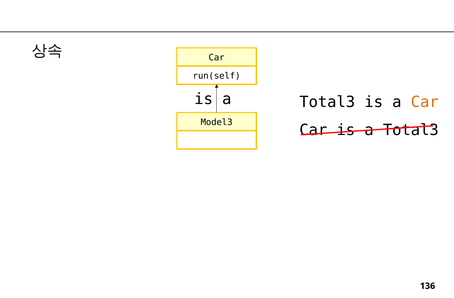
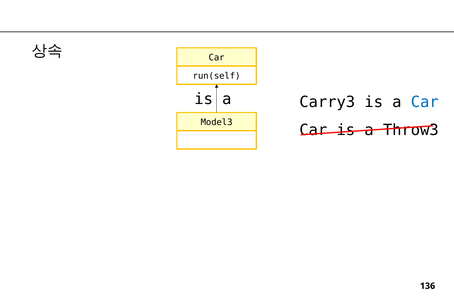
Total3: Total3 -> Carry3 (327, 102)
Car colour: orange -> blue (425, 102)
Car is a Total3: Total3 -> Throw3 (411, 130)
